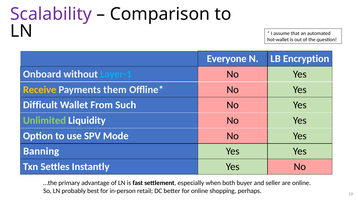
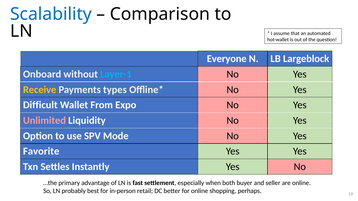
Scalability colour: purple -> blue (51, 14)
Encryption: Encryption -> Largeblock (306, 59)
them: them -> types (115, 90)
Such: Such -> Expo (126, 105)
Unlimited colour: light green -> pink (44, 121)
Banning: Banning -> Favorite (41, 152)
